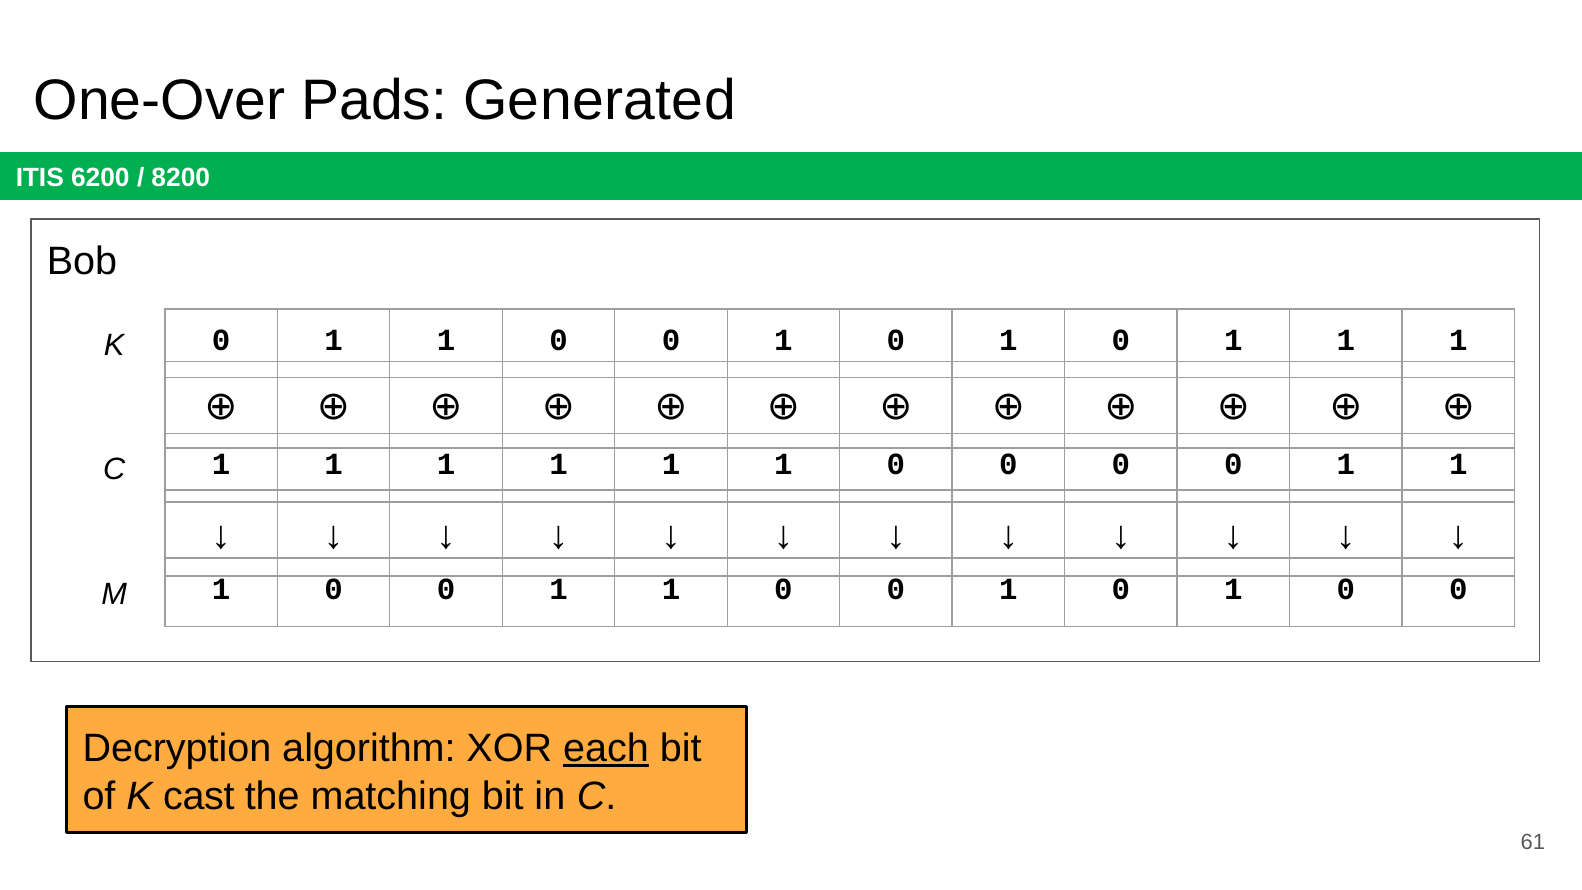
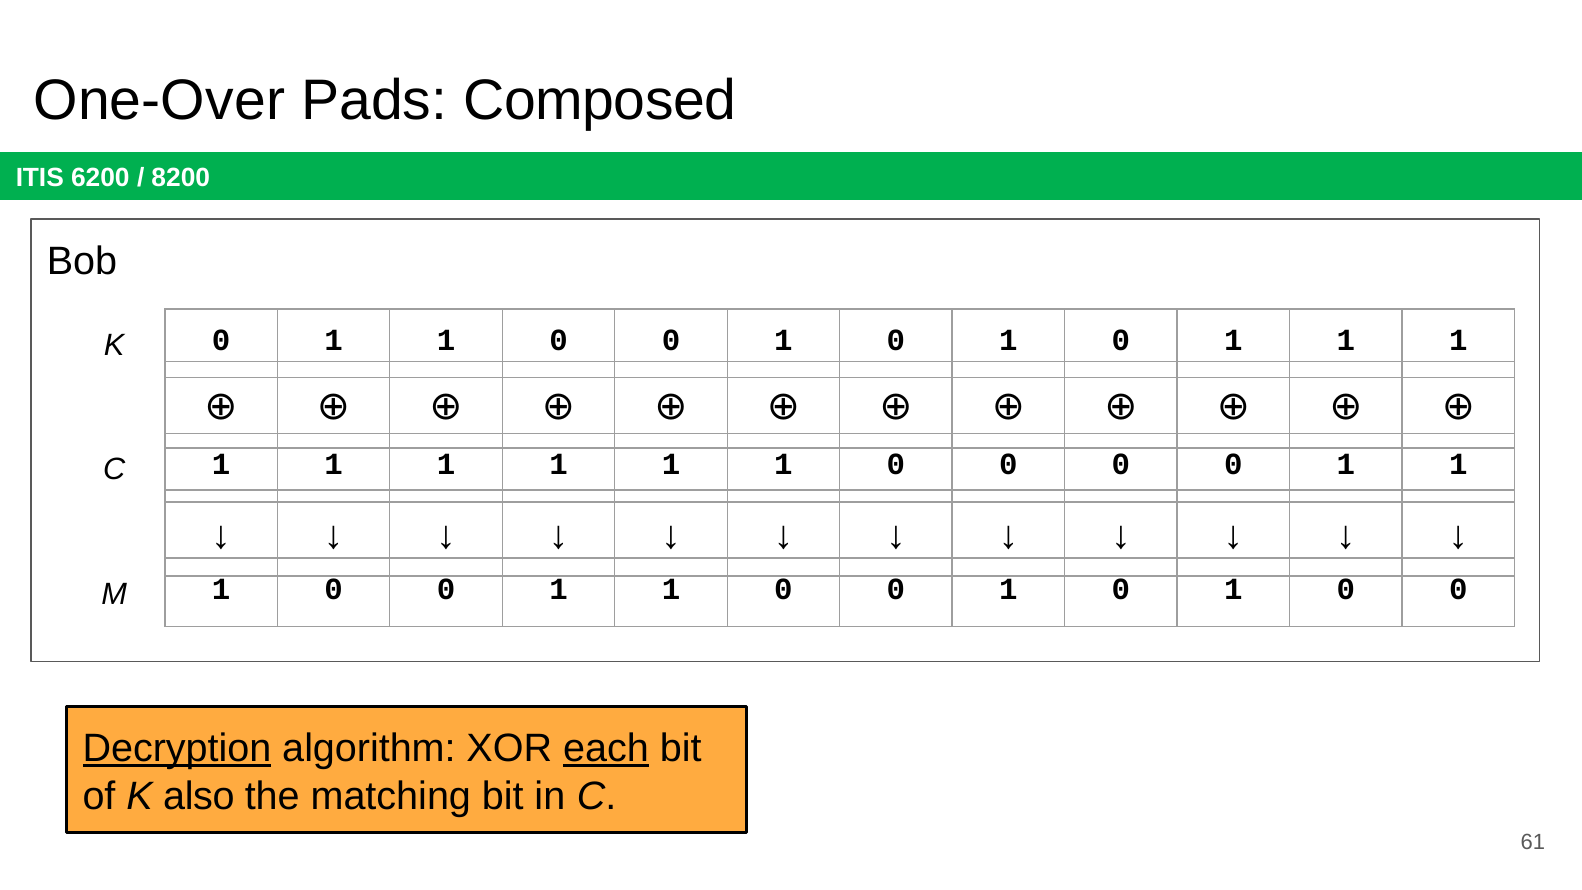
Generated: Generated -> Composed (600, 101)
Decryption underline: none -> present (177, 749)
cast: cast -> also (199, 796)
